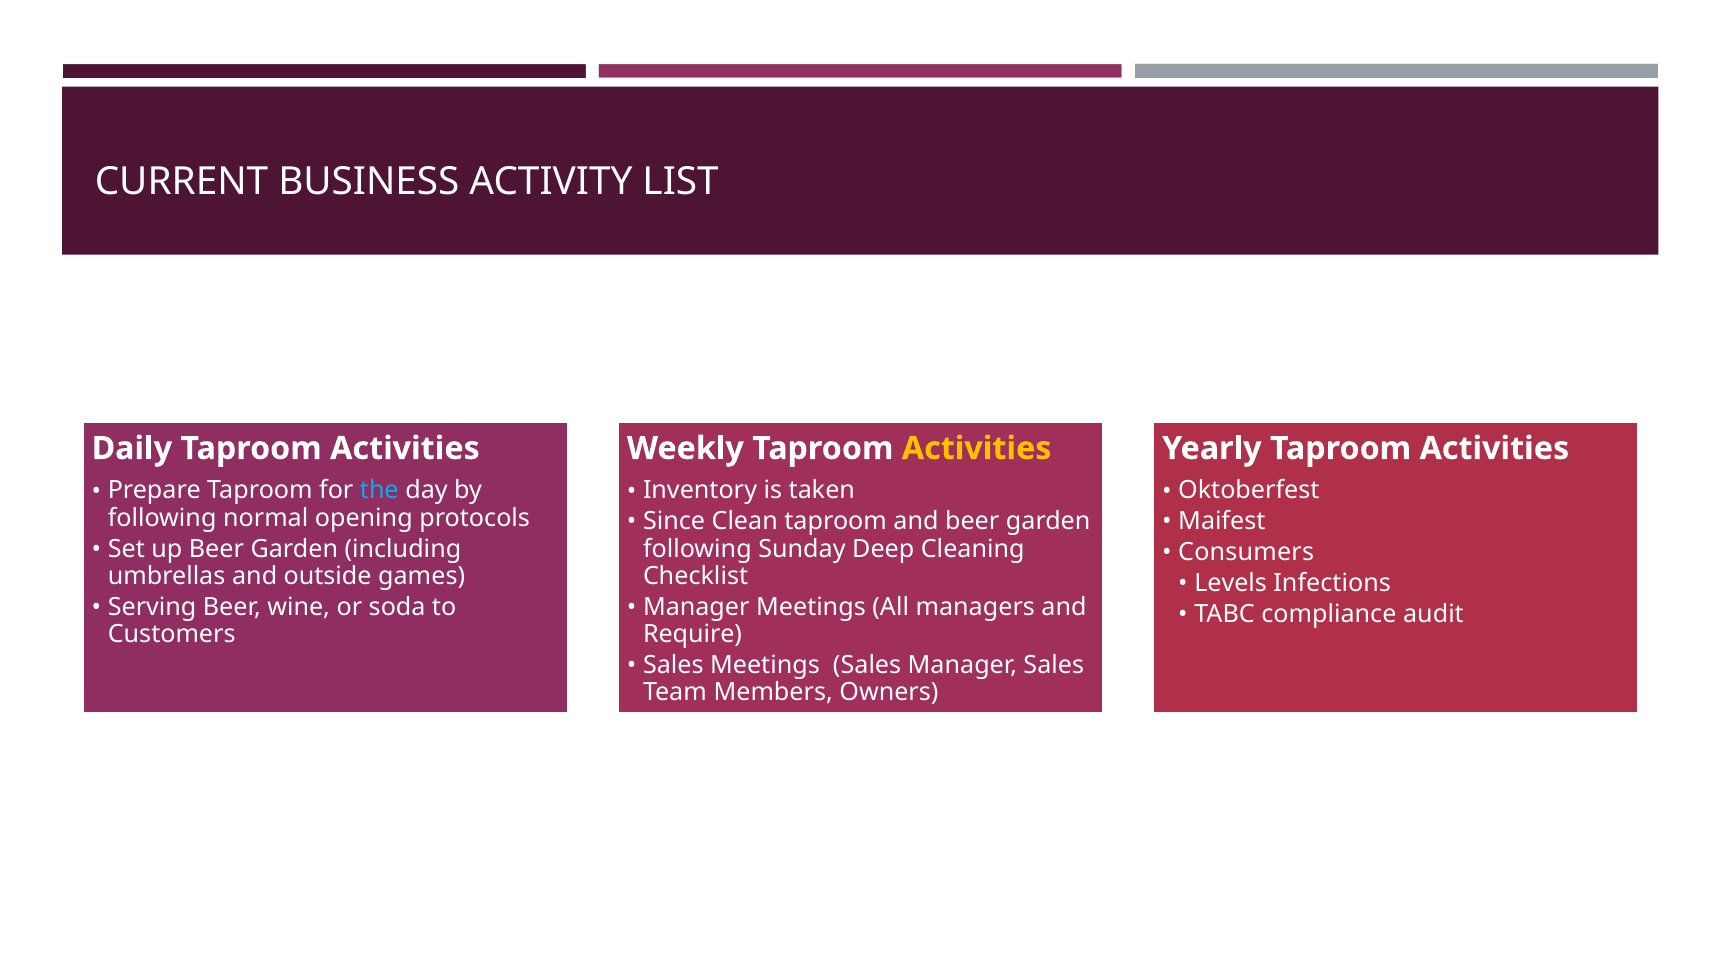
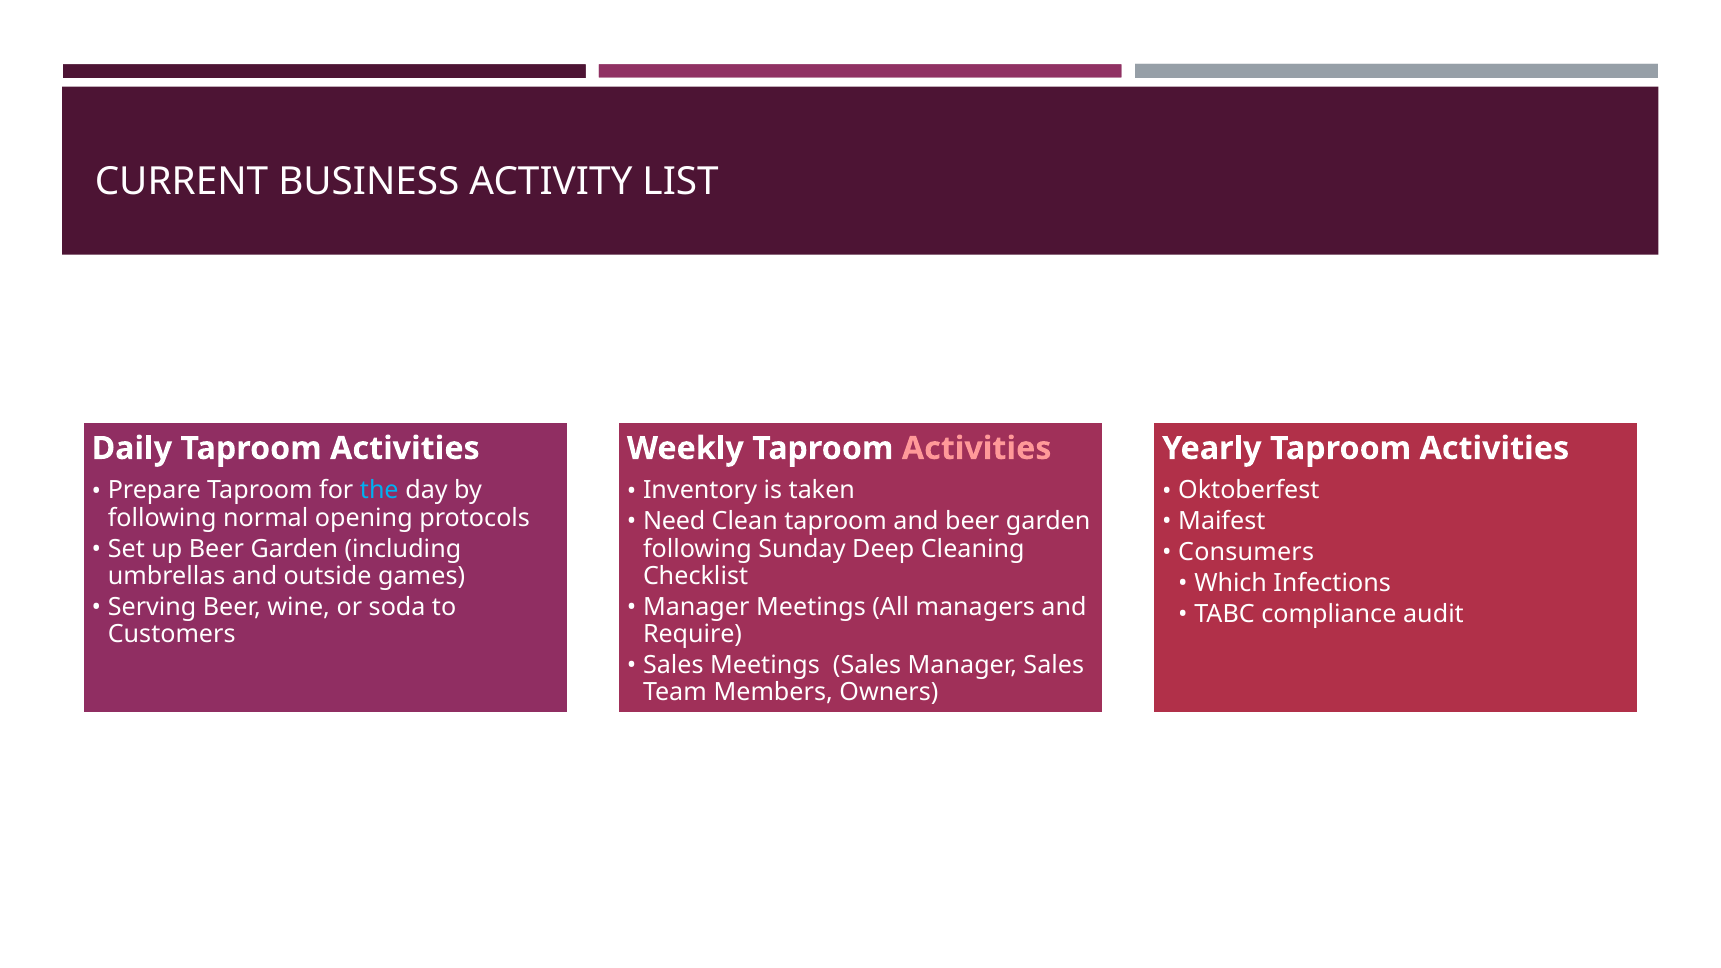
Activities colour: yellow -> pink (977, 448)
Since: Since -> Need (674, 522)
Levels: Levels -> Which (1231, 583)
